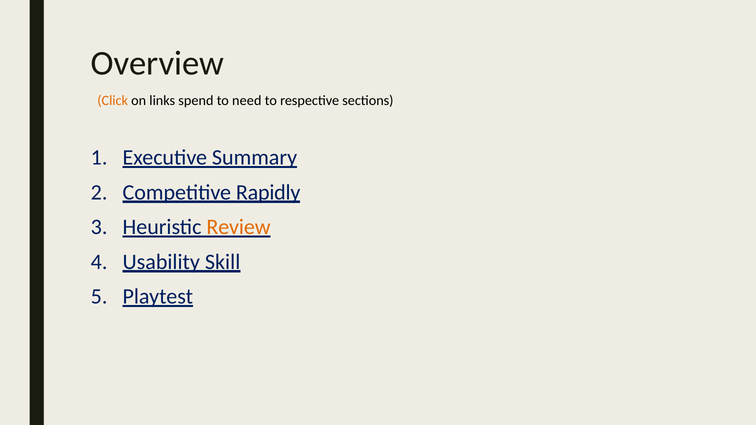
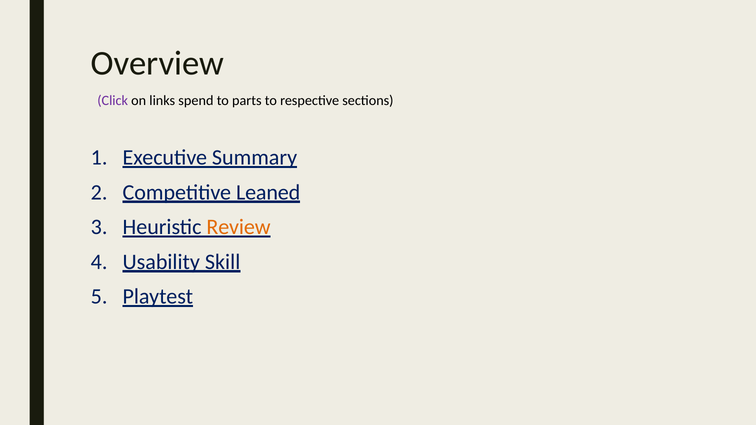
Click colour: orange -> purple (113, 101)
need: need -> parts (247, 101)
Rapidly: Rapidly -> Leaned (268, 192)
